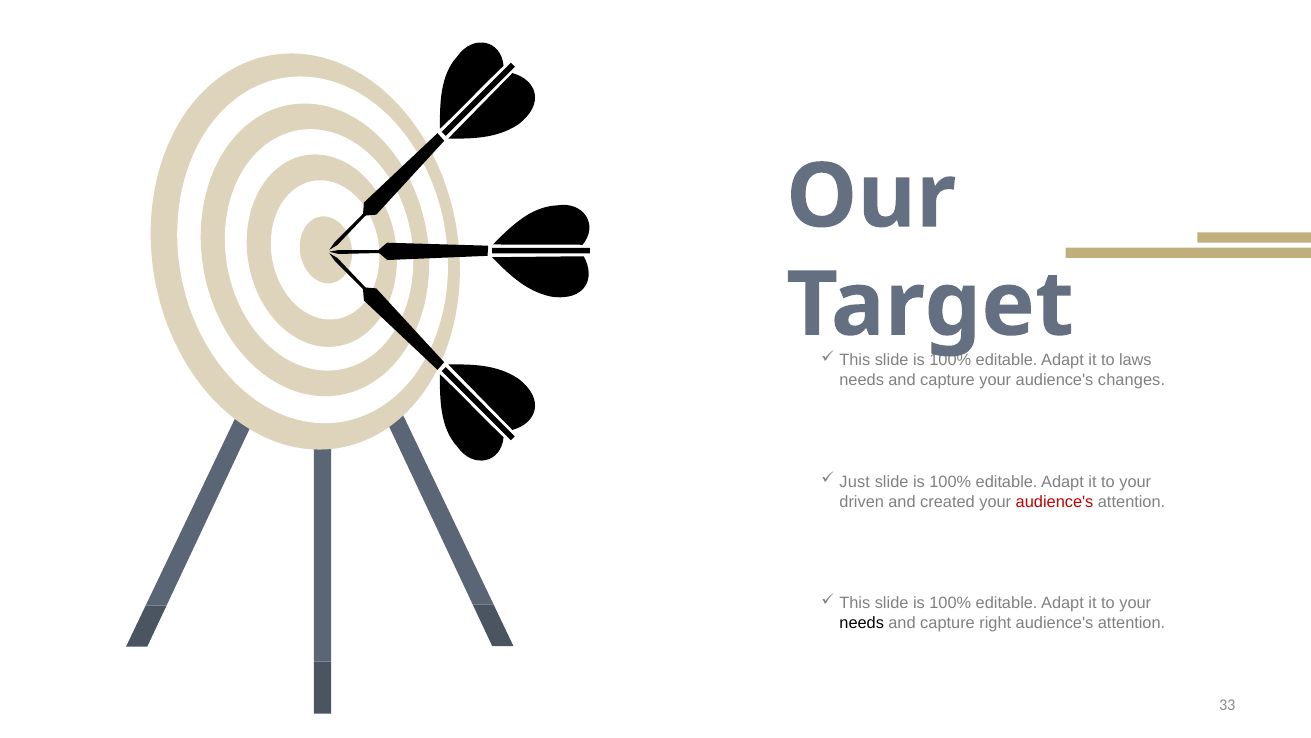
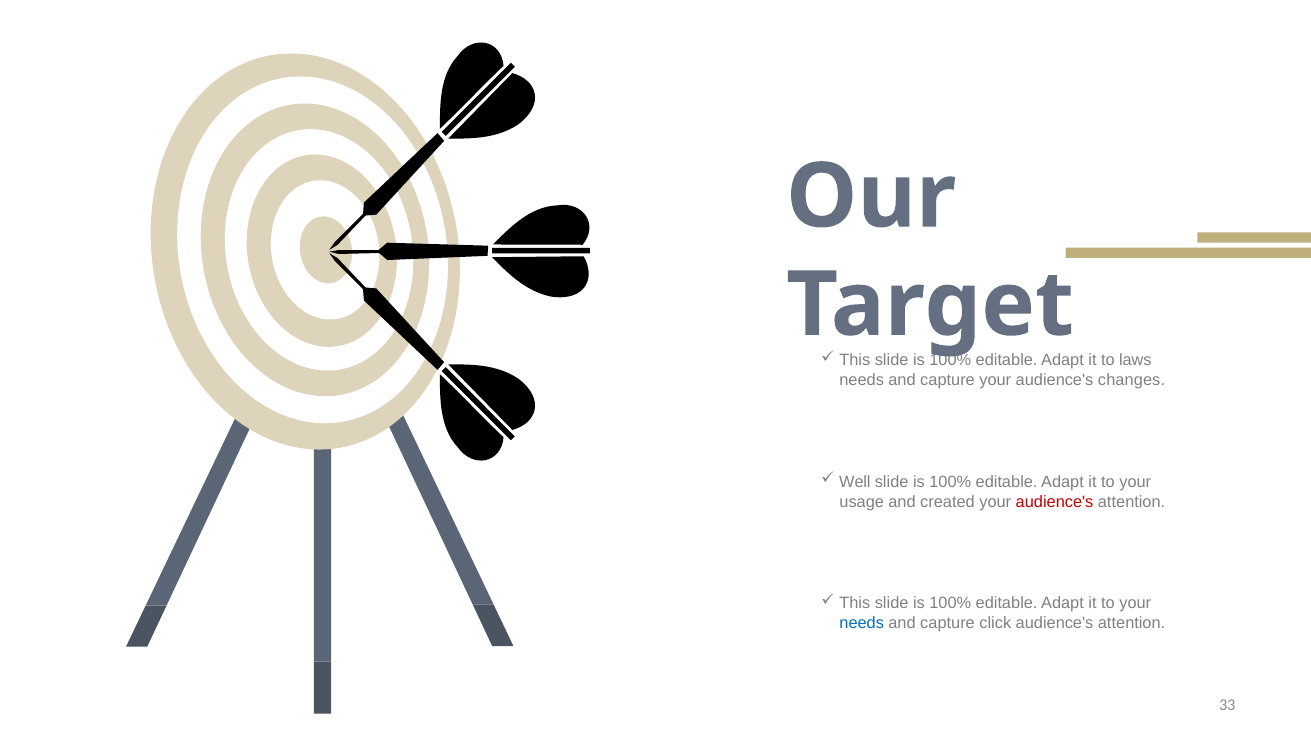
Just: Just -> Well (855, 482)
driven: driven -> usage (862, 501)
needs colour: black -> blue (862, 623)
right: right -> click (995, 623)
